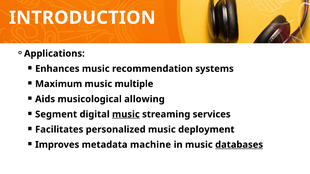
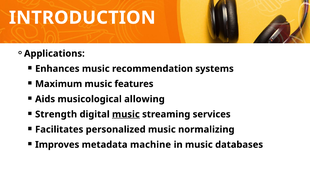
multiple: multiple -> features (134, 84)
Segment: Segment -> Strength (56, 115)
deployment: deployment -> normalizing (206, 130)
databases underline: present -> none (239, 145)
